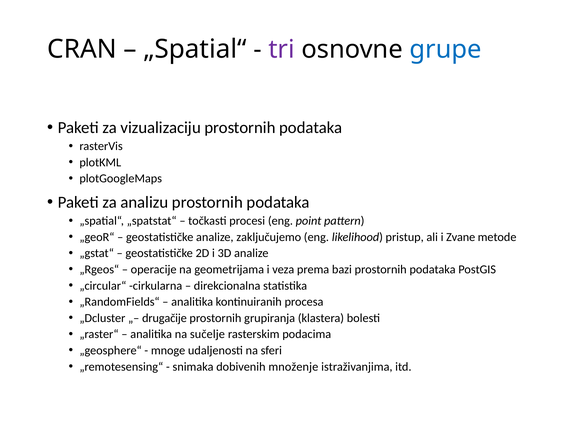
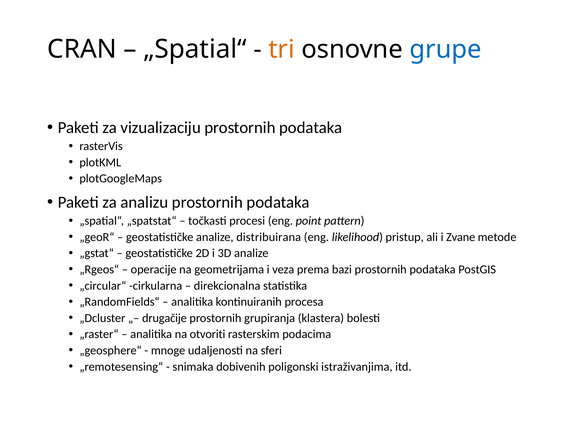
tri colour: purple -> orange (282, 49)
zaključujemo: zaključujemo -> distribuirana (269, 237)
sučelje: sučelje -> otvoriti (208, 334)
množenje: množenje -> poligonski (293, 366)
